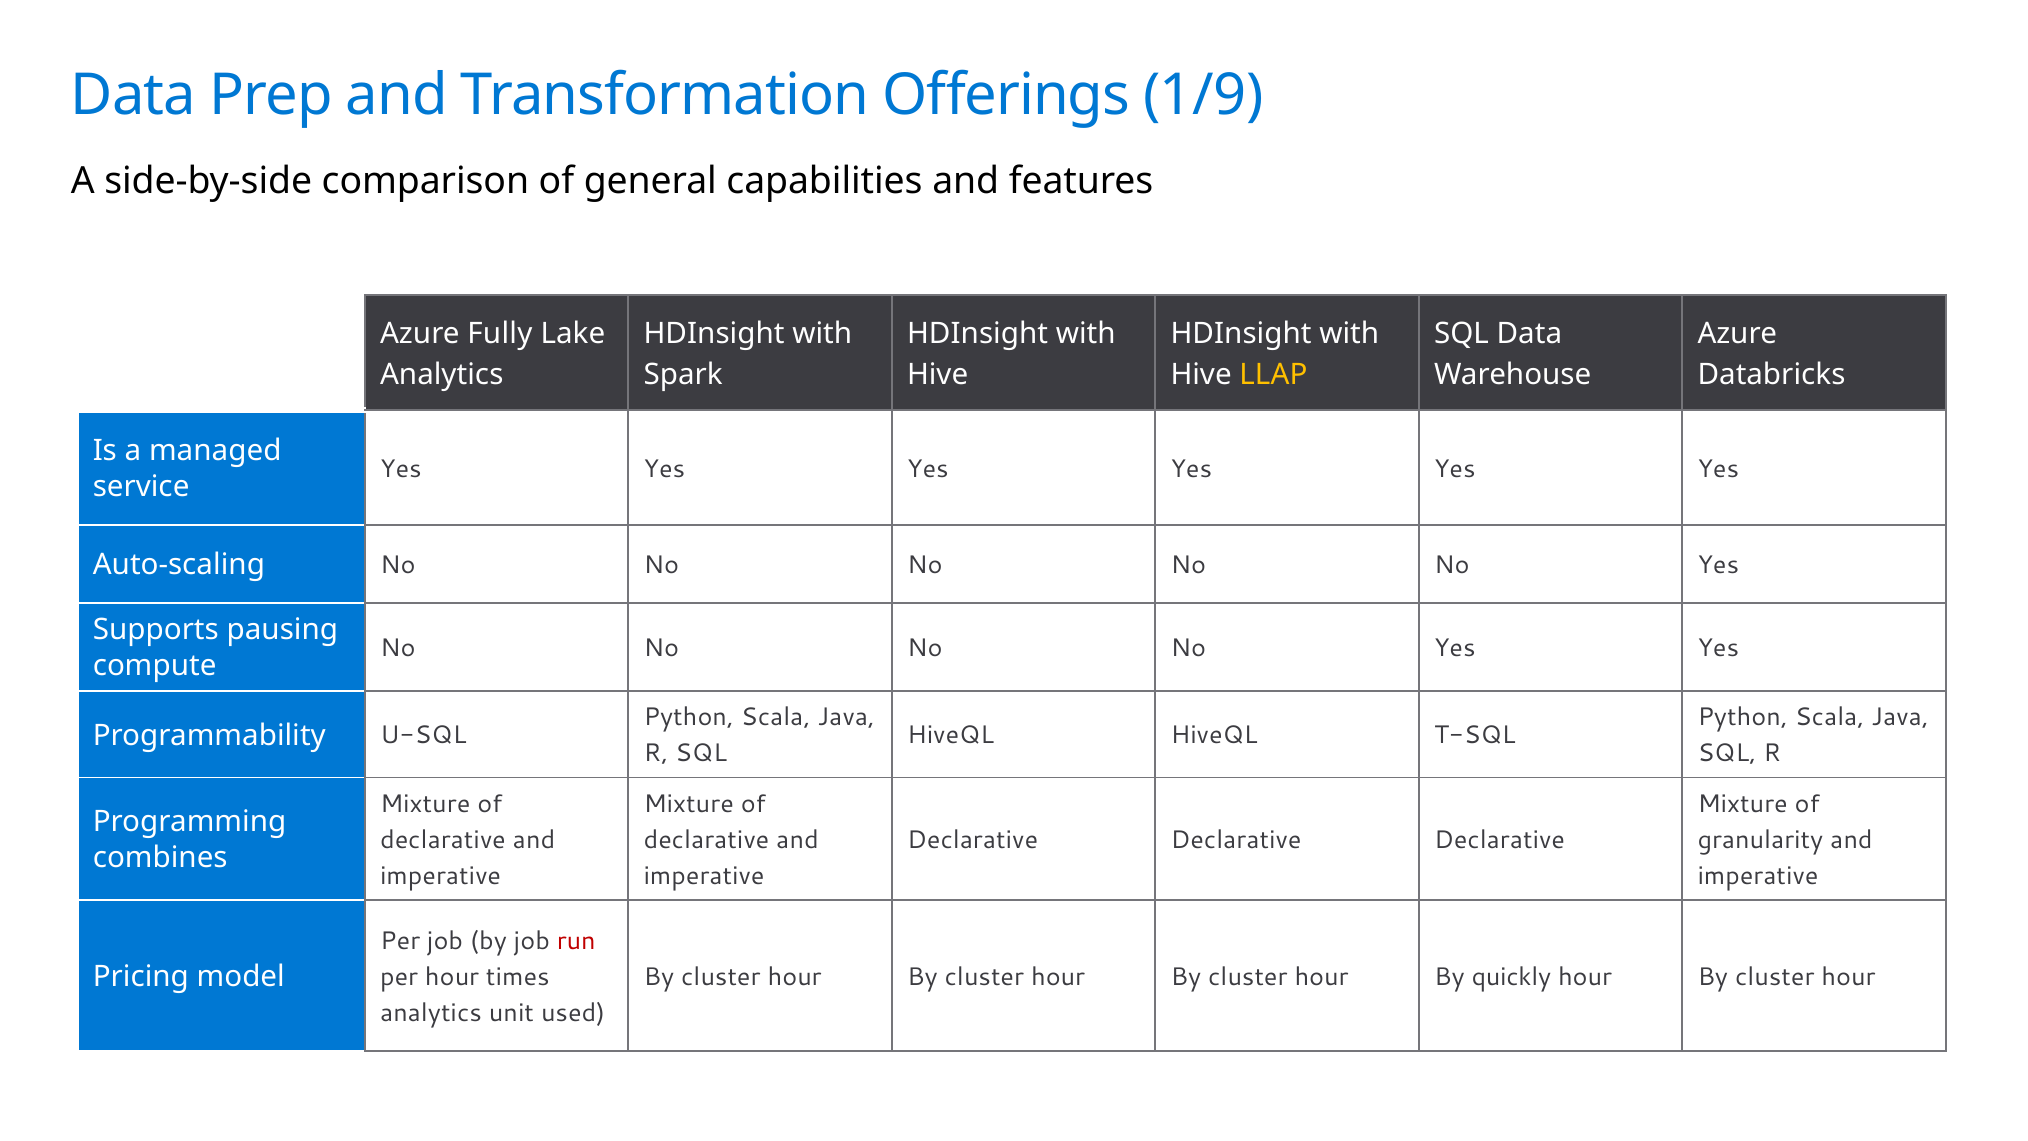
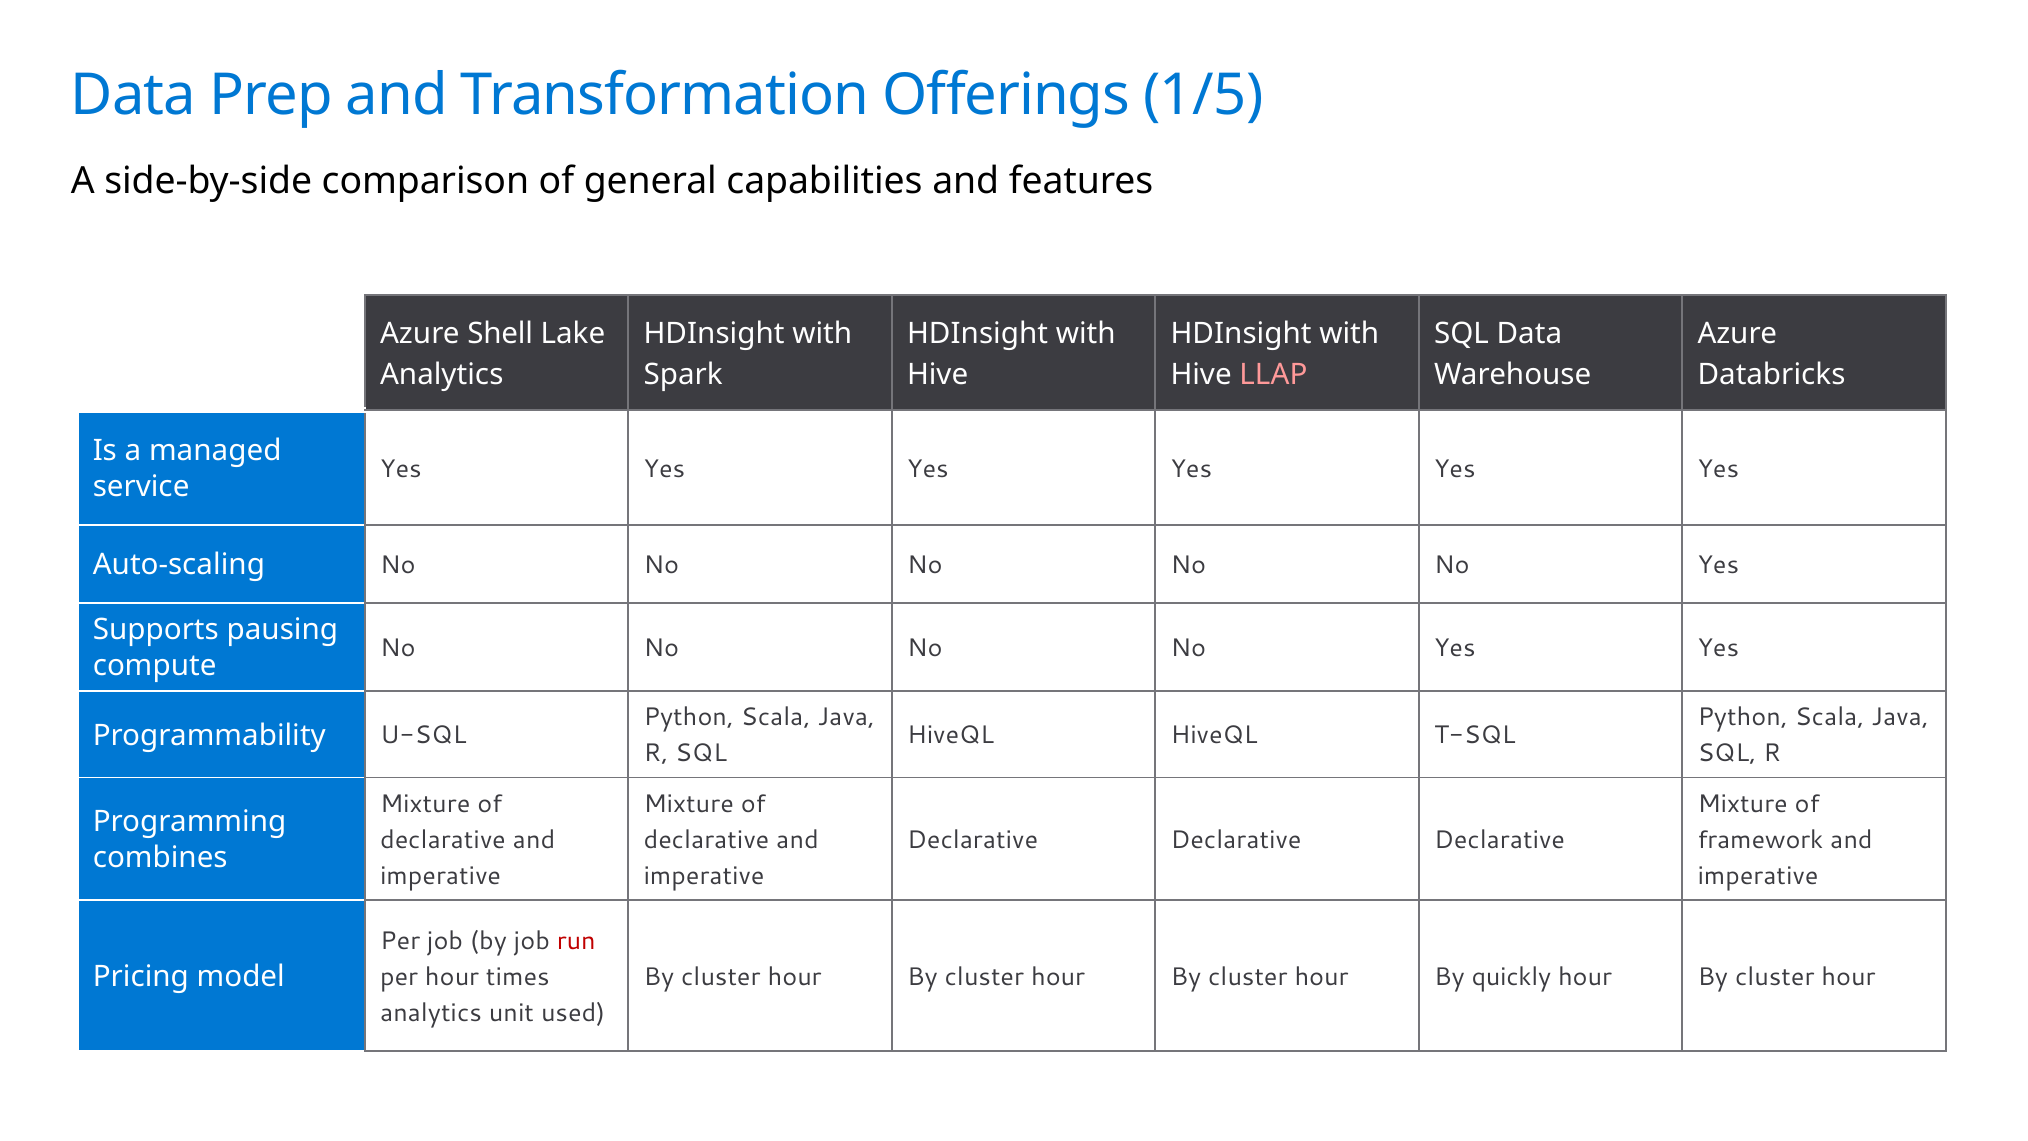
1/9: 1/9 -> 1/5 (1203, 95)
Fully: Fully -> Shell (500, 334)
LLAP colour: yellow -> pink (1273, 374)
granularity: granularity -> framework (1760, 840)
